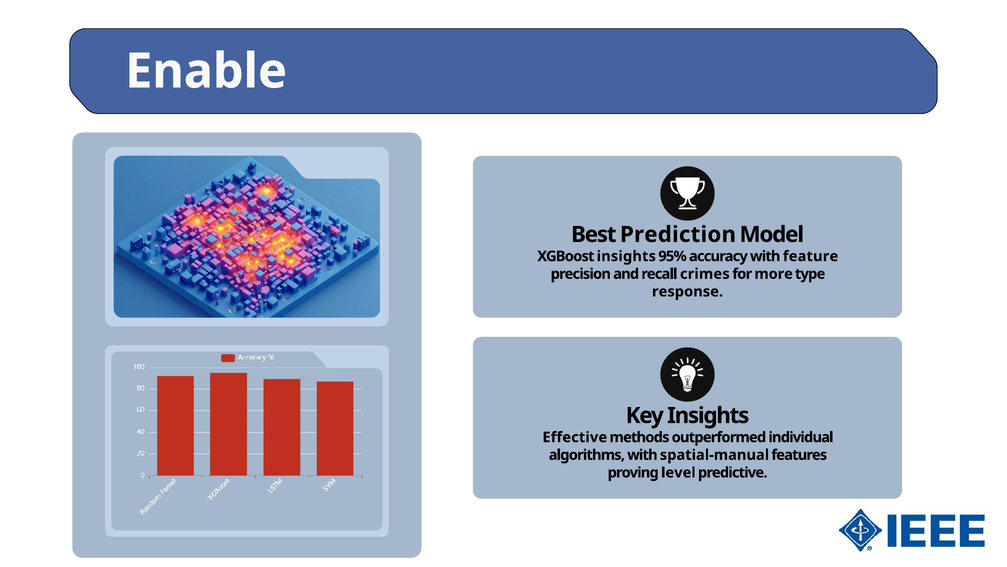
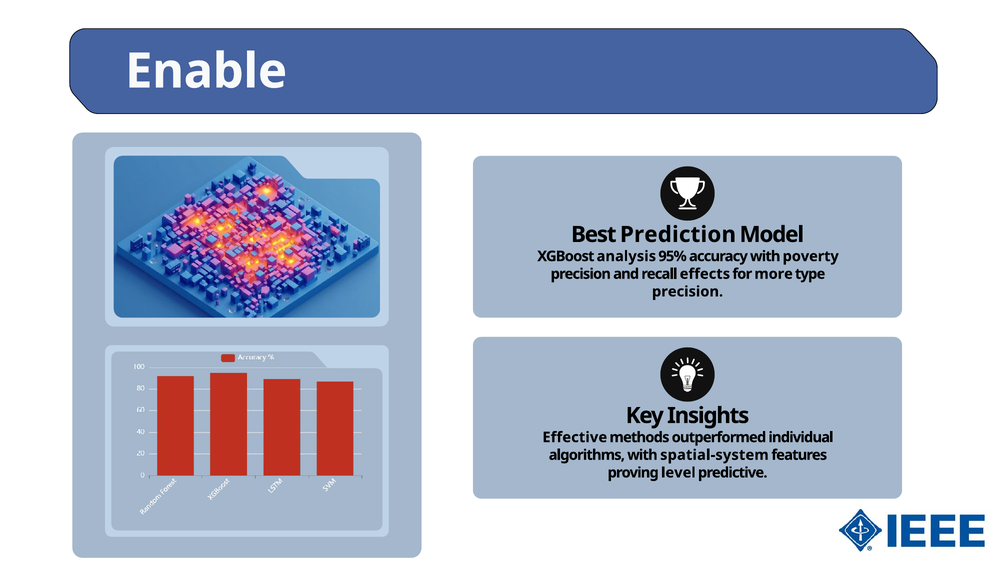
XGBoost insights: insights -> analysis (626, 256)
feature: feature -> poverty (811, 256)
crimes: crimes -> effects (705, 274)
response: response -> precision (688, 291)
spatial-manual: spatial-manual -> spatial-system (714, 455)
